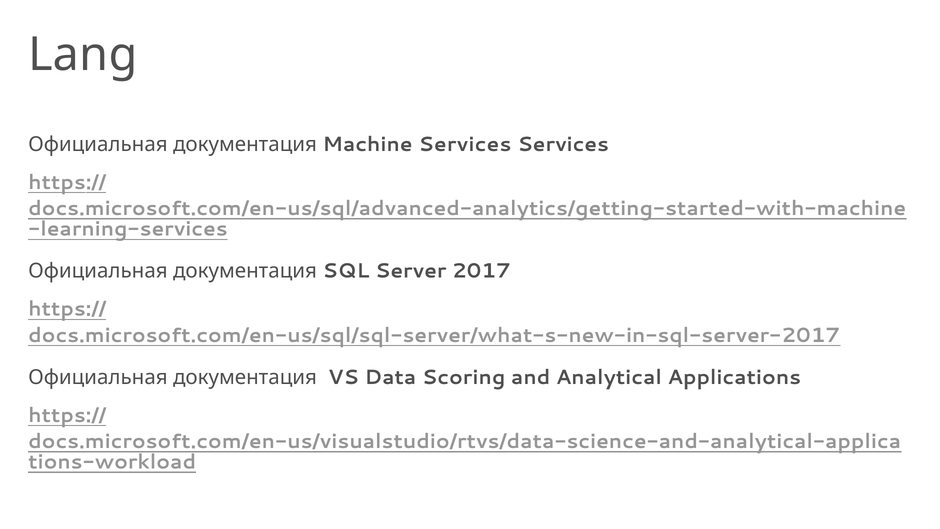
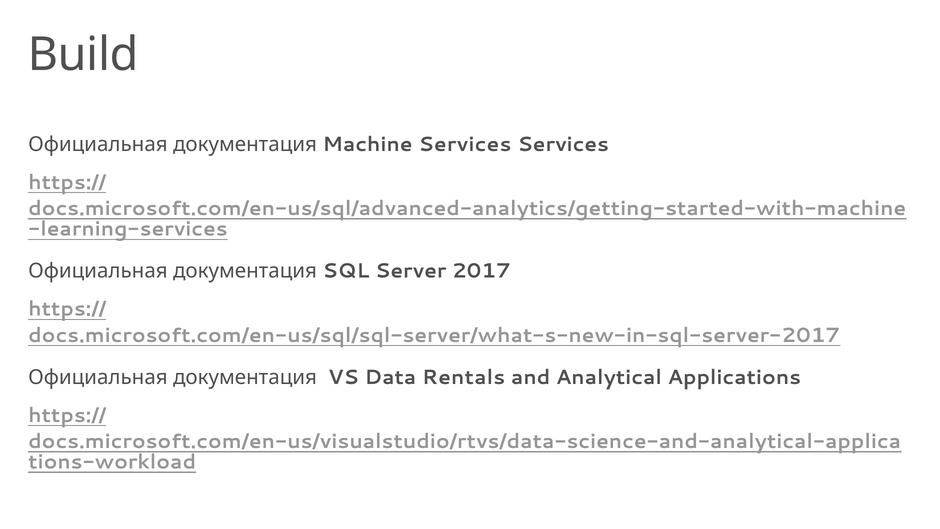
Lang: Lang -> Build (83, 55)
Scoring: Scoring -> Rentals (464, 377)
